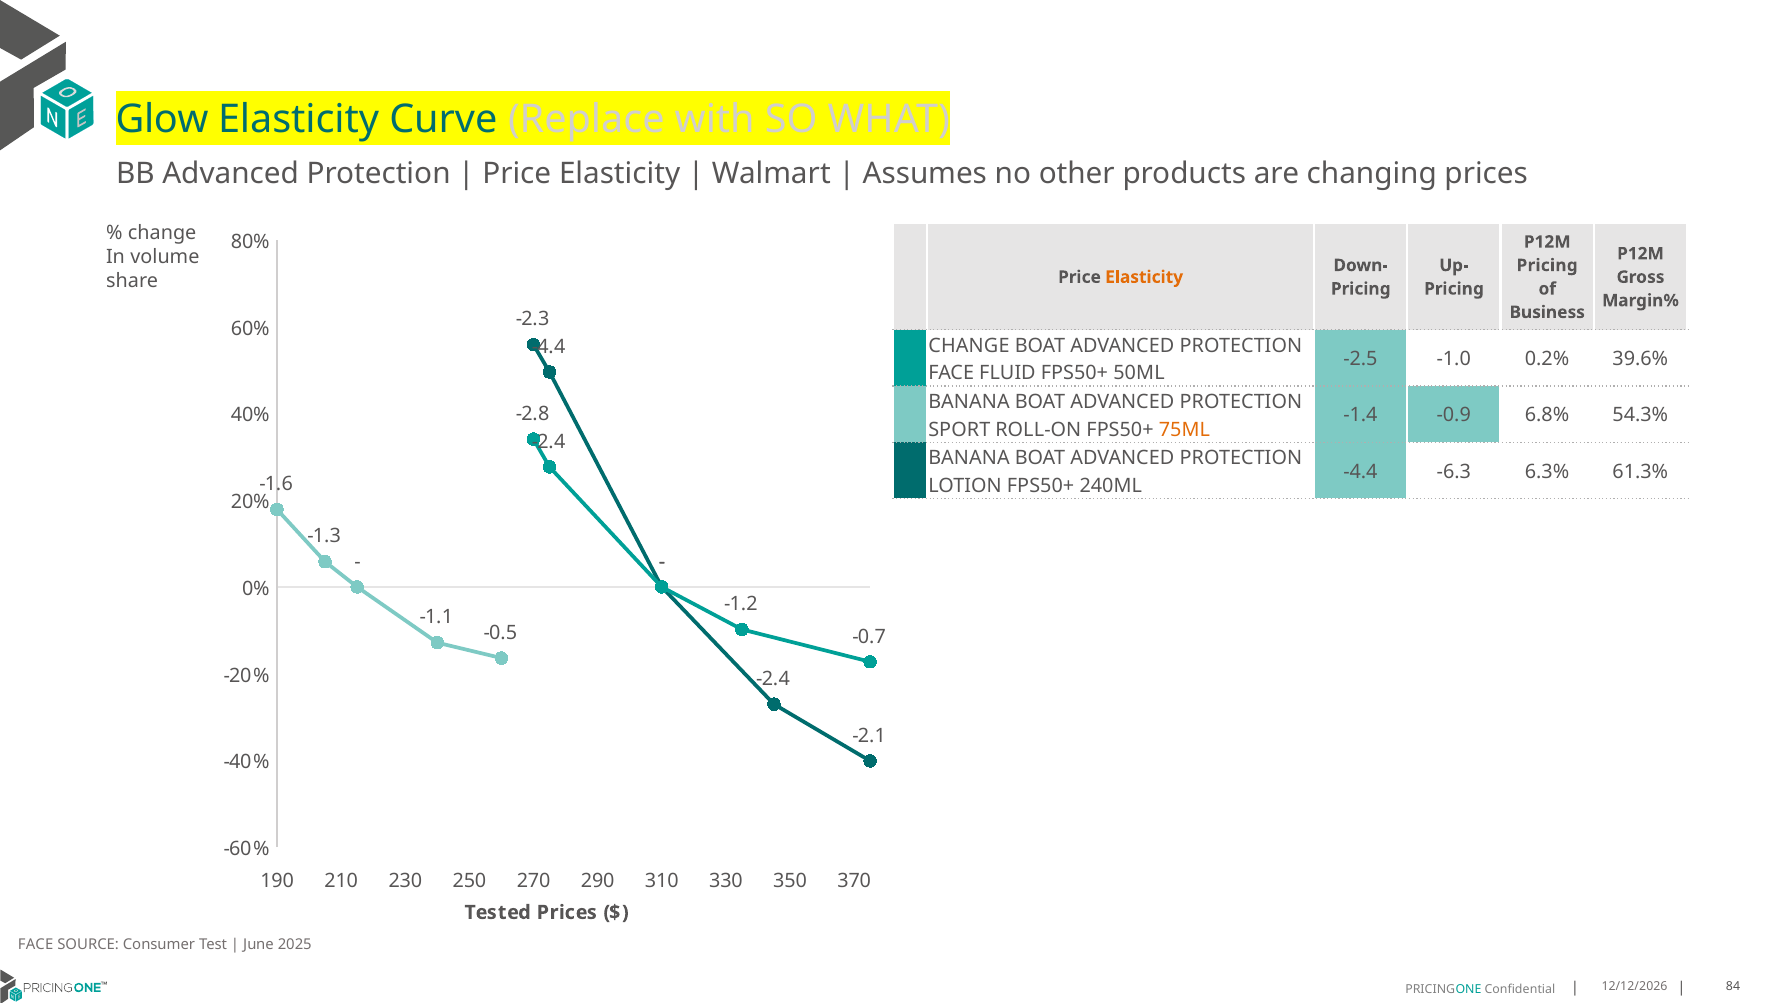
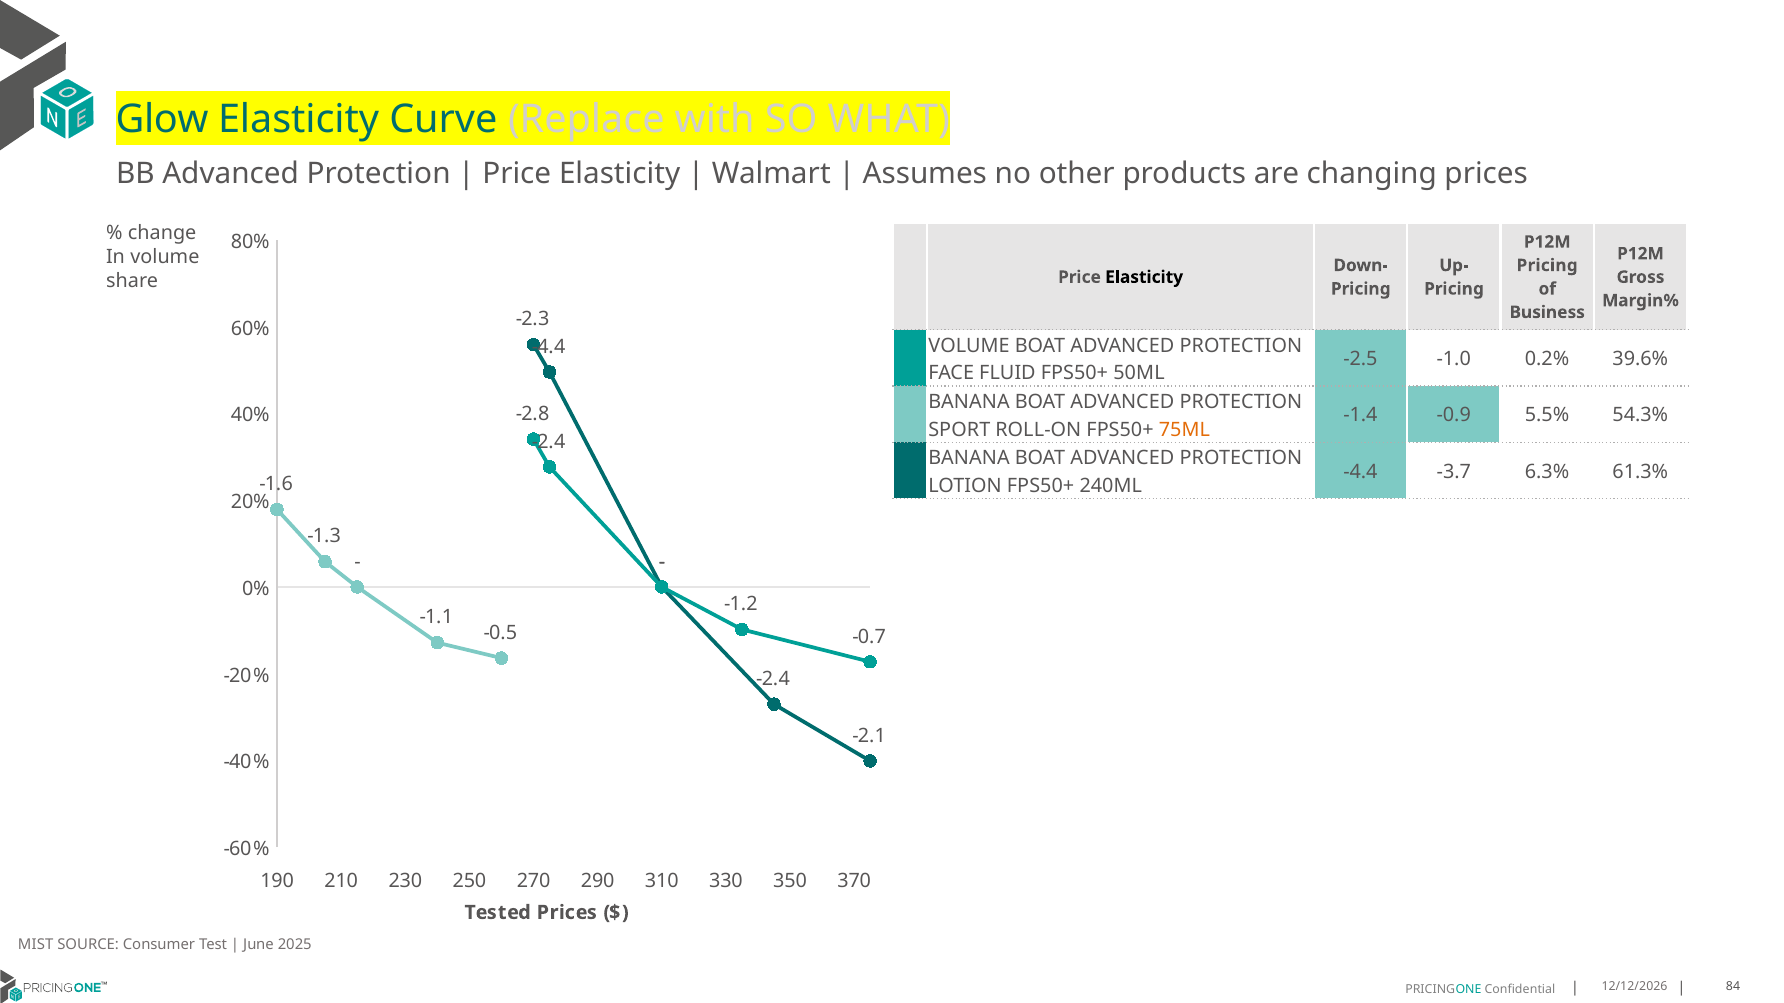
Elasticity colour: orange -> black (1144, 277)
CHANGE: CHANGE -> VOLUME (969, 346)
6.8%: 6.8% -> 5.5% (1547, 416)
-6.3: -6.3 -> -3.7 (1454, 472)
FACE: FACE -> MIST (36, 945)
